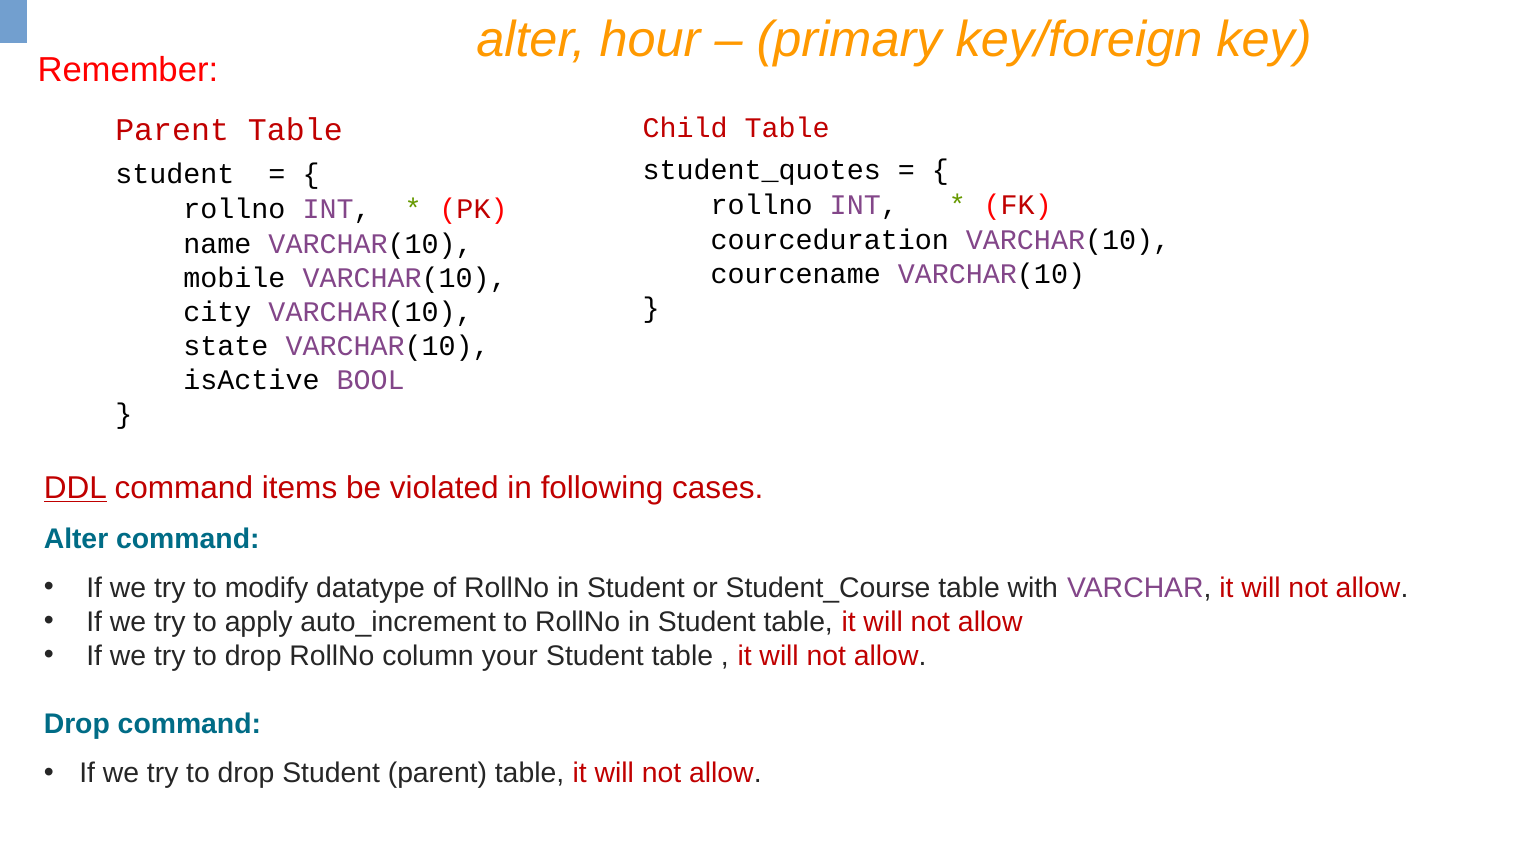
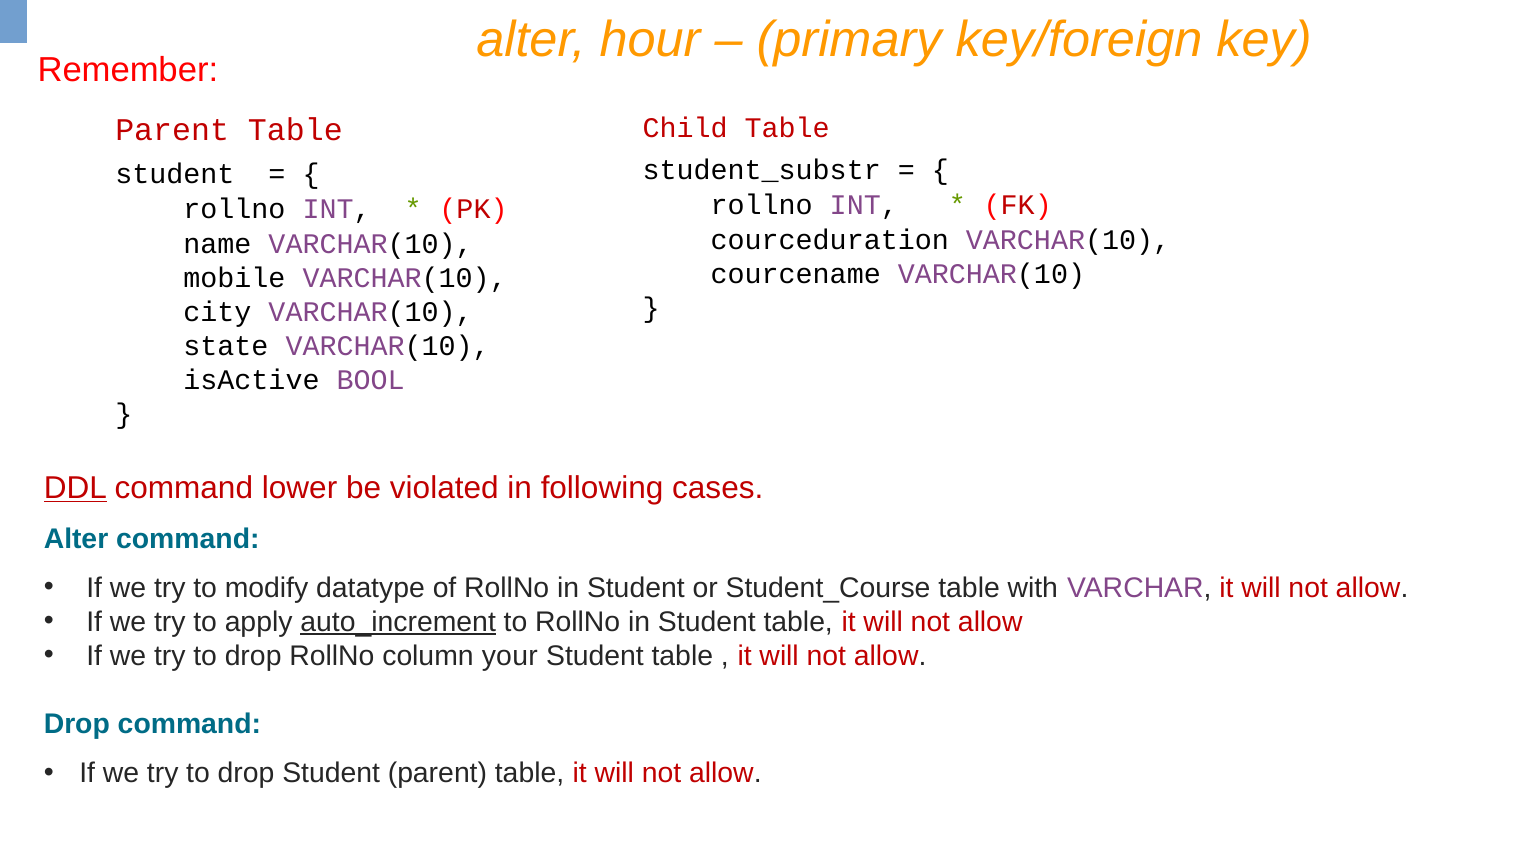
student_quotes: student_quotes -> student_substr (762, 170)
items: items -> lower (300, 488)
auto_increment underline: none -> present (398, 622)
